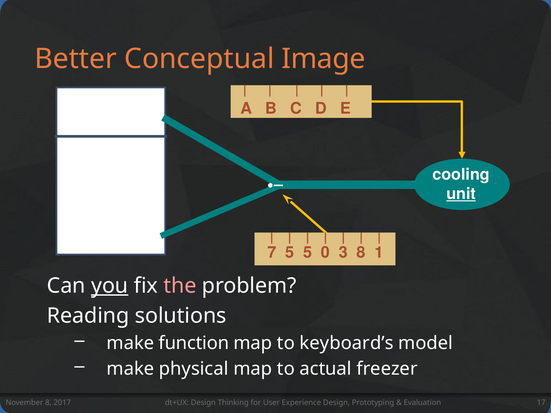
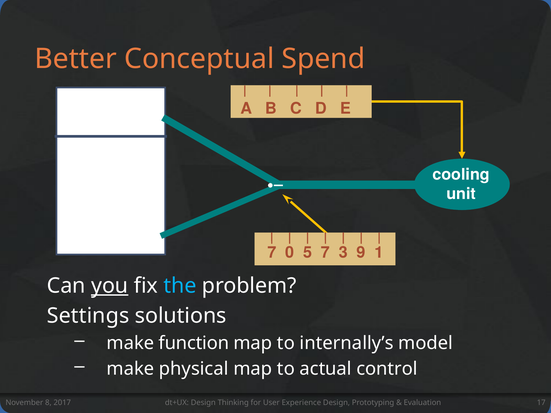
Image: Image -> Spend (323, 59)
unit underline: present -> none (461, 194)
7 5: 5 -> 0 (290, 253)
5 0: 0 -> 7 (325, 253)
3 8: 8 -> 9 (361, 253)
the colour: pink -> light blue (180, 286)
Reading: Reading -> Settings (88, 316)
keyboard’s: keyboard’s -> internally’s (347, 343)
freezer: freezer -> control (387, 369)
